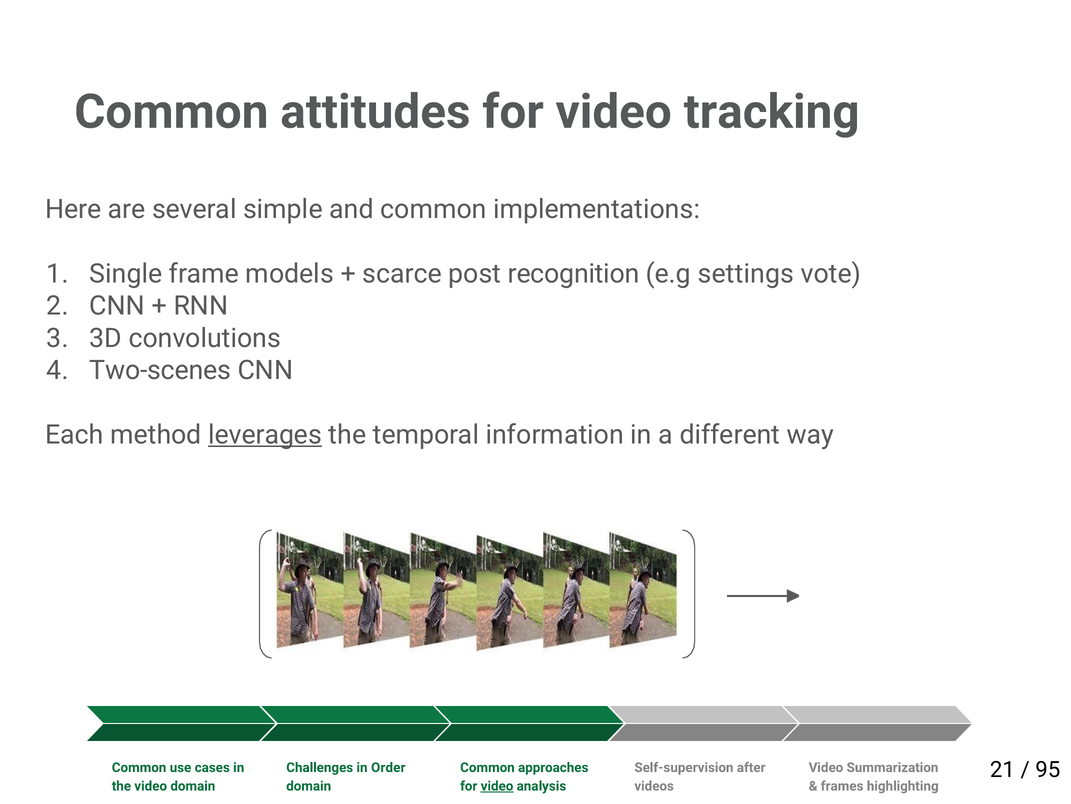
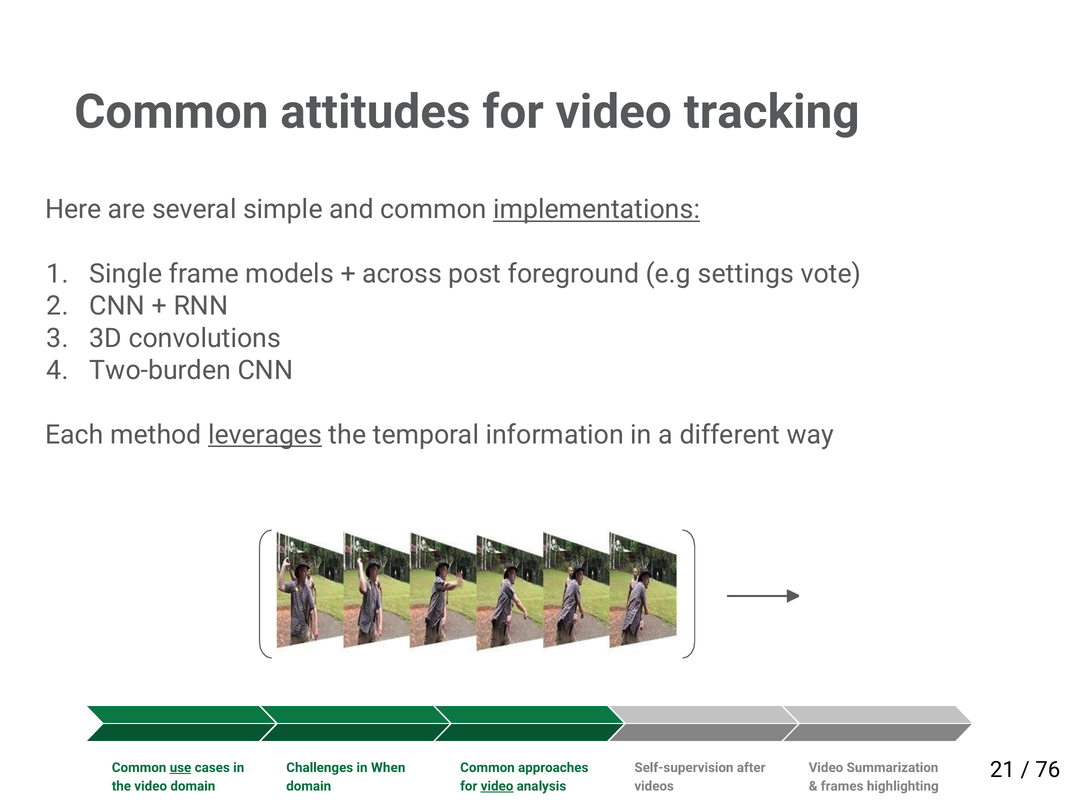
implementations underline: none -> present (597, 209)
scarce: scarce -> across (402, 274)
recognition: recognition -> foreground (573, 274)
Two-scenes: Two-scenes -> Two-burden (160, 370)
95: 95 -> 76 (1048, 769)
use underline: none -> present (180, 767)
Order: Order -> When (388, 767)
